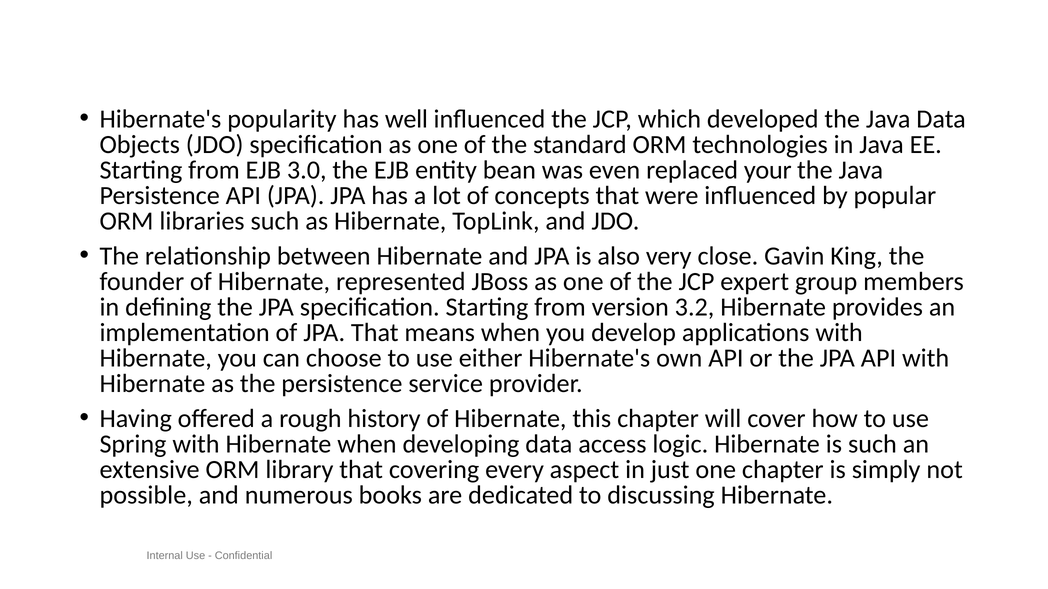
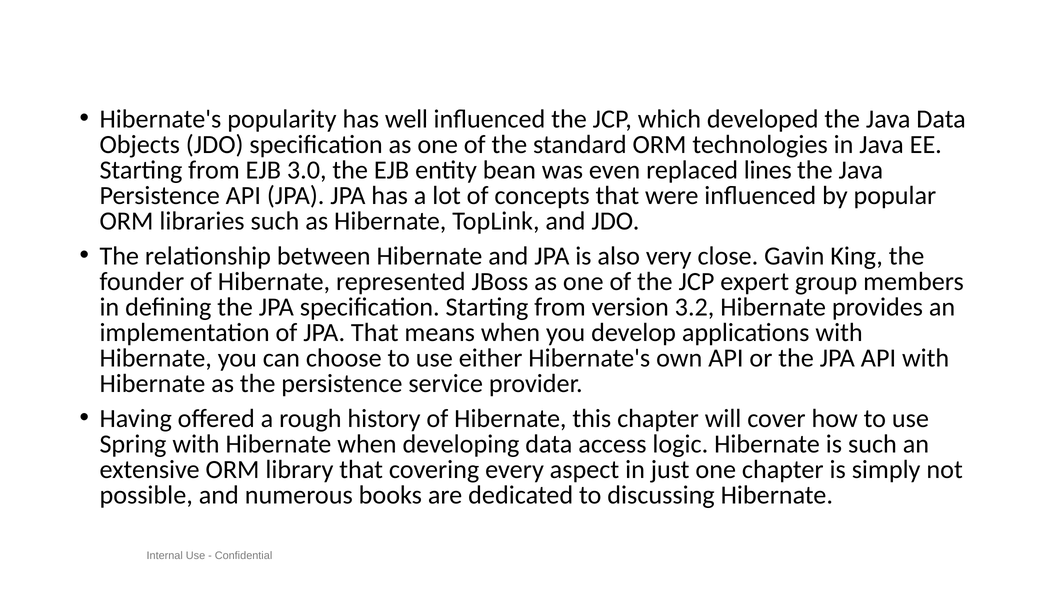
your: your -> lines (768, 170)
